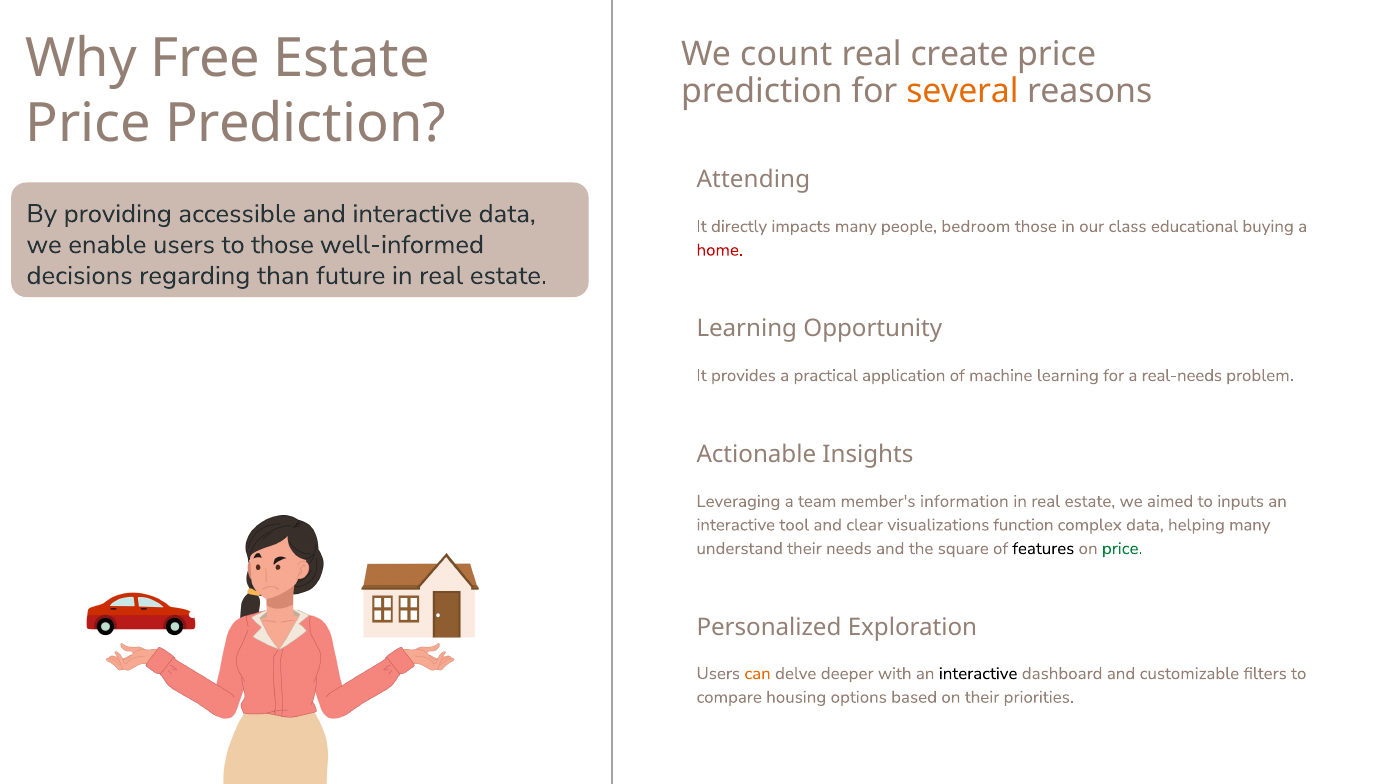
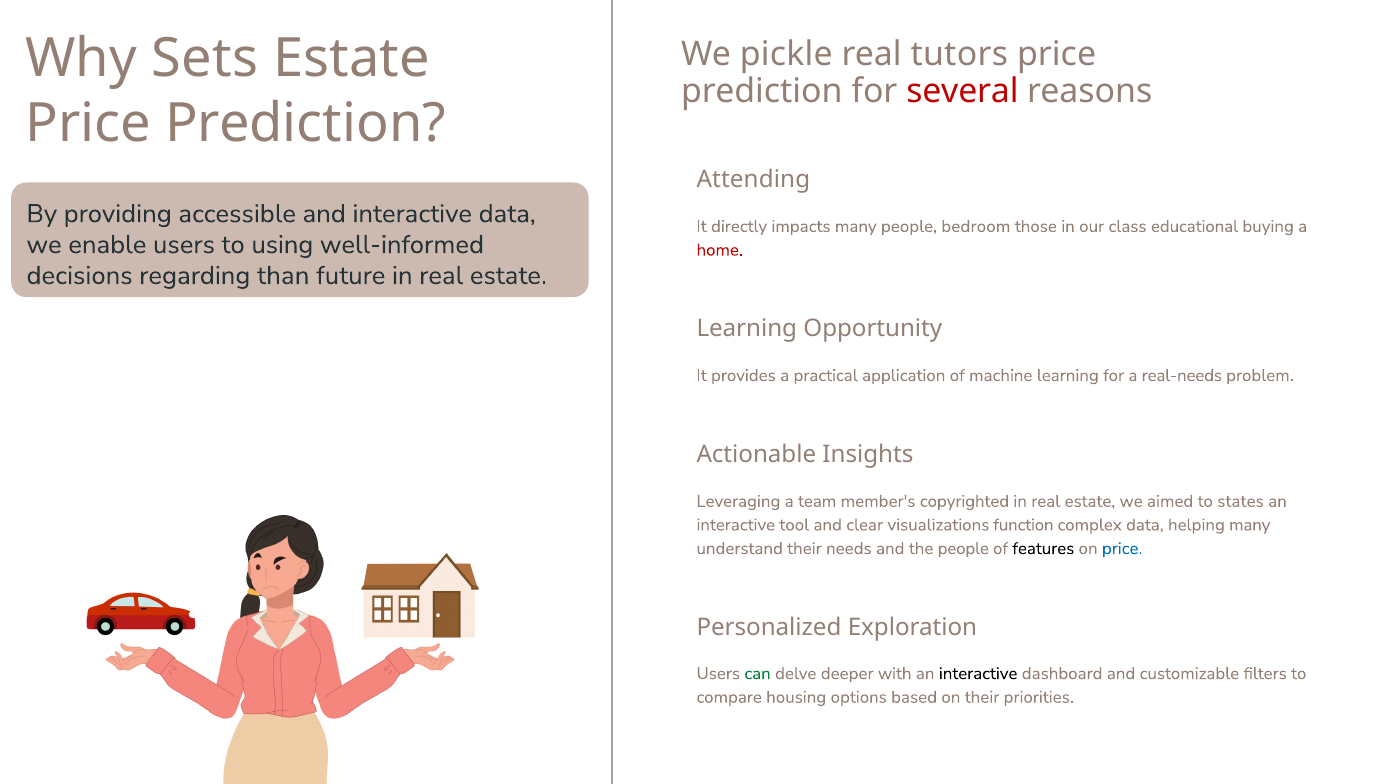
Free: Free -> Sets (205, 59)
count: count -> pickle (786, 54)
create: create -> tutors (959, 54)
several colour: orange -> red (962, 92)
to those: those -> using (282, 245)
information: information -> copyrighted (964, 501)
inputs: inputs -> states (1240, 501)
the square: square -> people (963, 548)
price colour: green -> blue (1122, 548)
can colour: orange -> green (758, 673)
